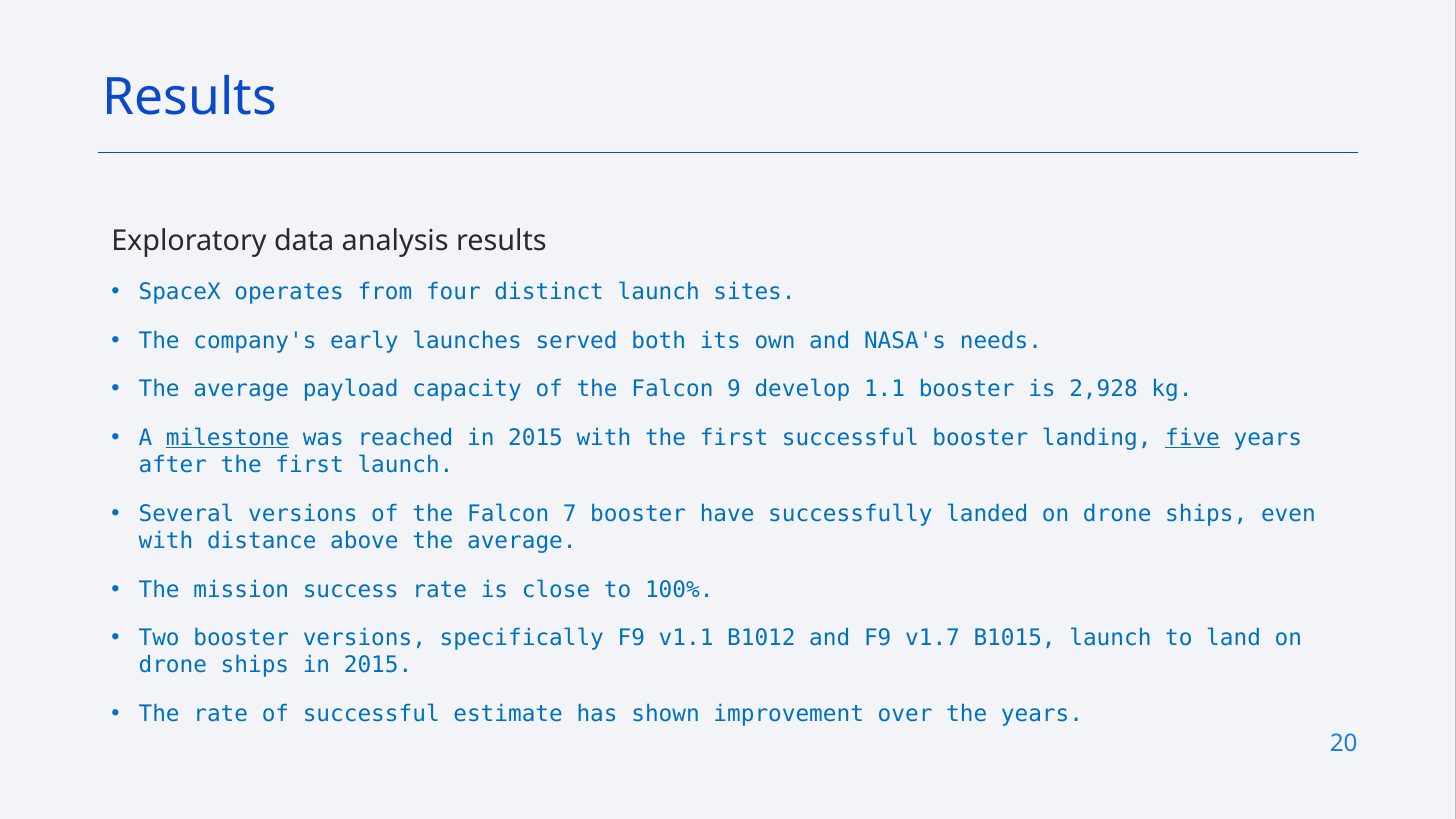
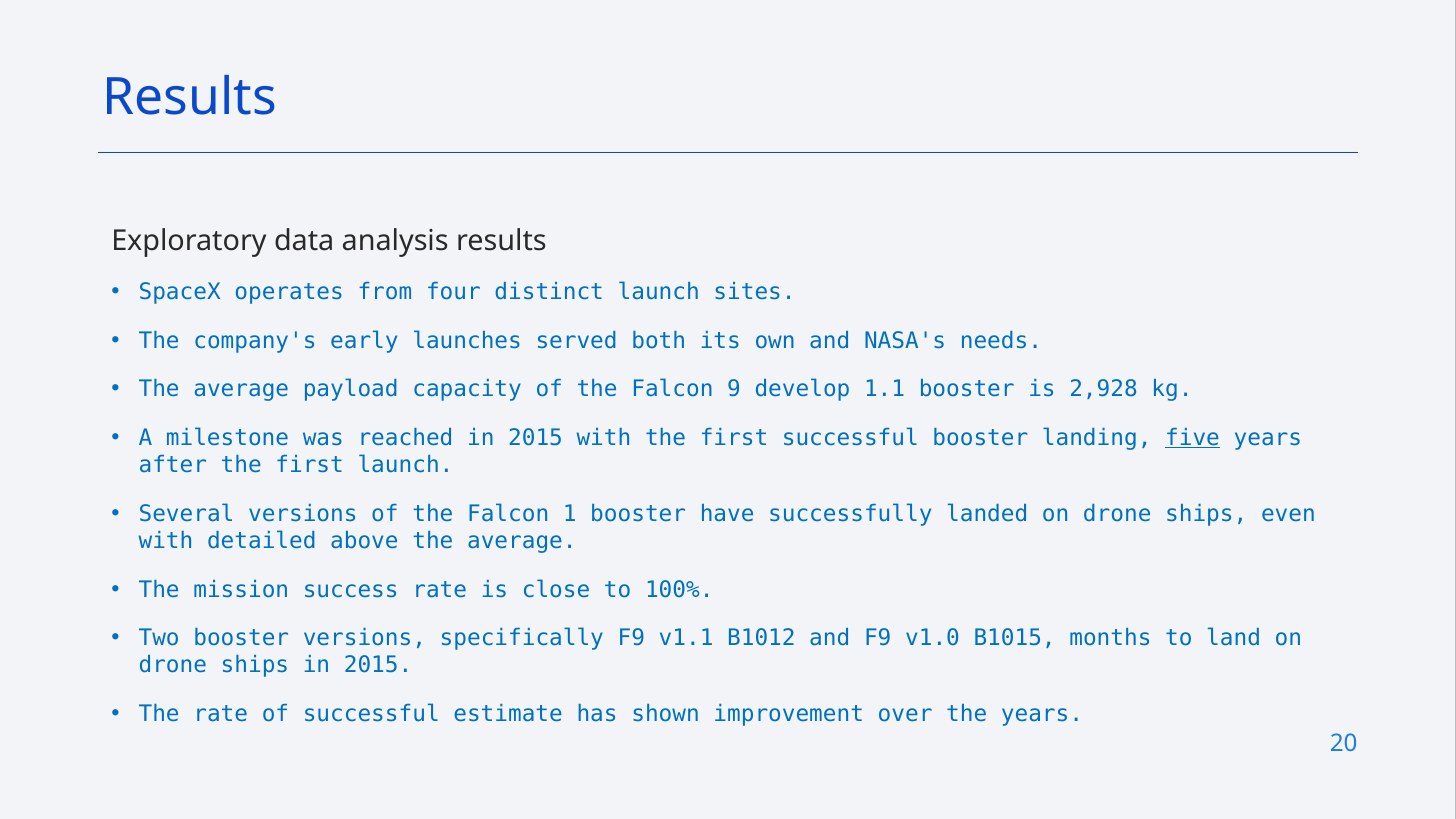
milestone underline: present -> none (227, 438)
7: 7 -> 1 (570, 514)
distance: distance -> detailed (262, 541)
v1.7: v1.7 -> v1.0 (933, 638)
B1015 launch: launch -> months (1110, 638)
